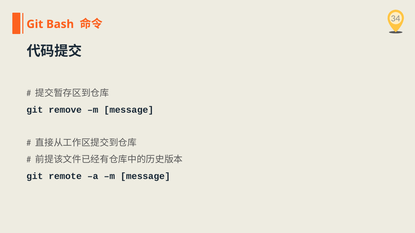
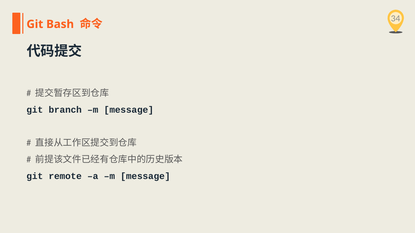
remove: remove -> branch (65, 110)
